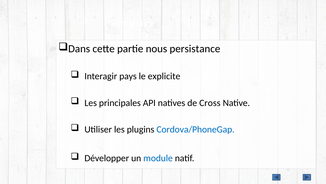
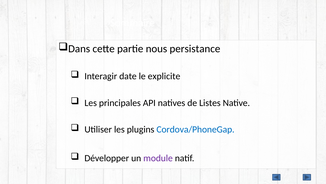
pays: pays -> date (128, 76)
Cross: Cross -> Listes (210, 103)
module colour: blue -> purple (158, 158)
